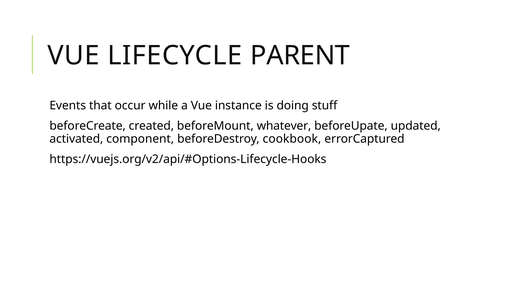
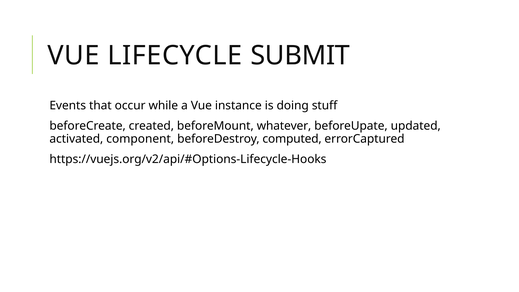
PARENT: PARENT -> SUBMIT (300, 56)
cookbook: cookbook -> computed (292, 139)
